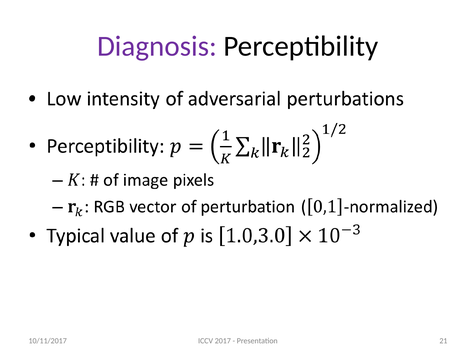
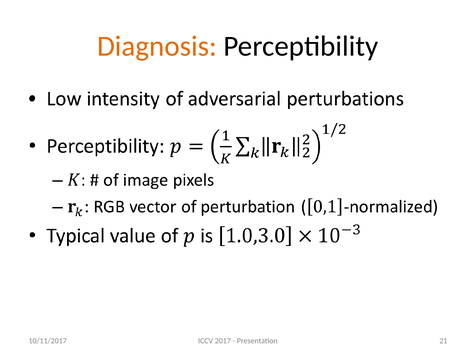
Diagnosis colour: purple -> orange (157, 46)
